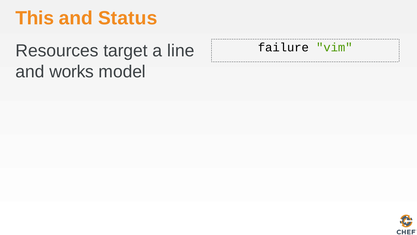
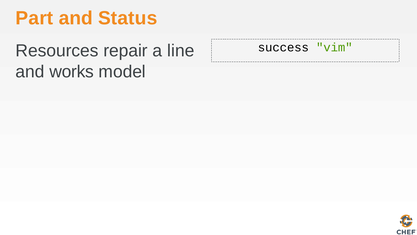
This: This -> Part (34, 18)
target: target -> repair (126, 51)
failure: failure -> success (283, 47)
